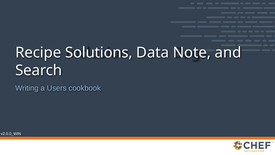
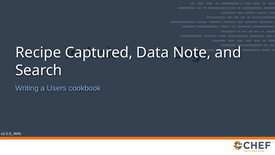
Solutions: Solutions -> Captured (99, 53)
